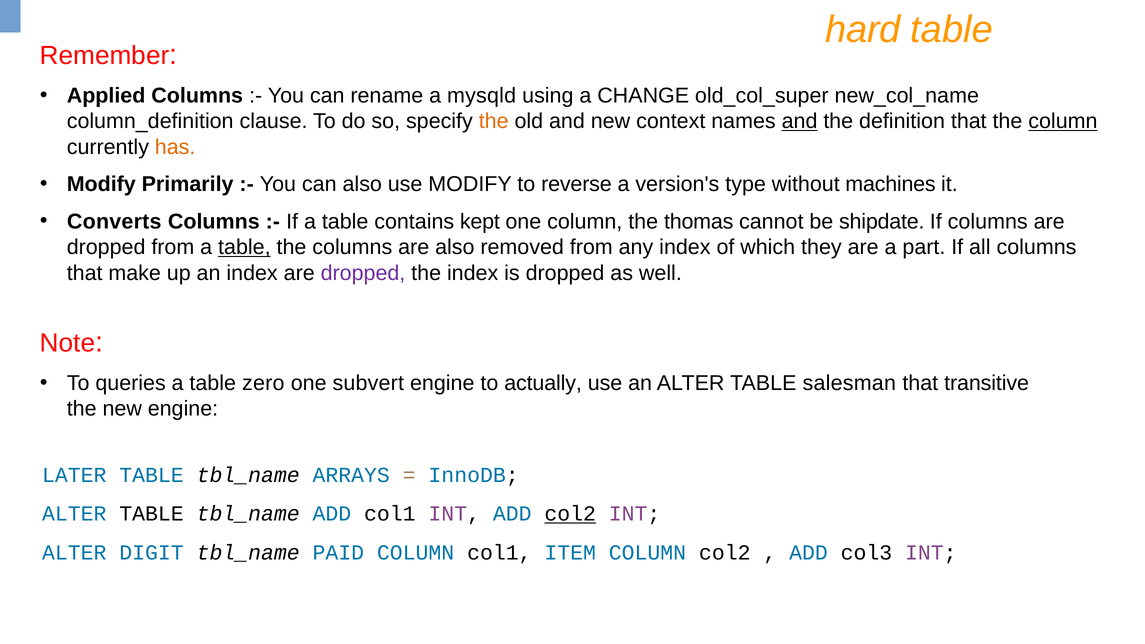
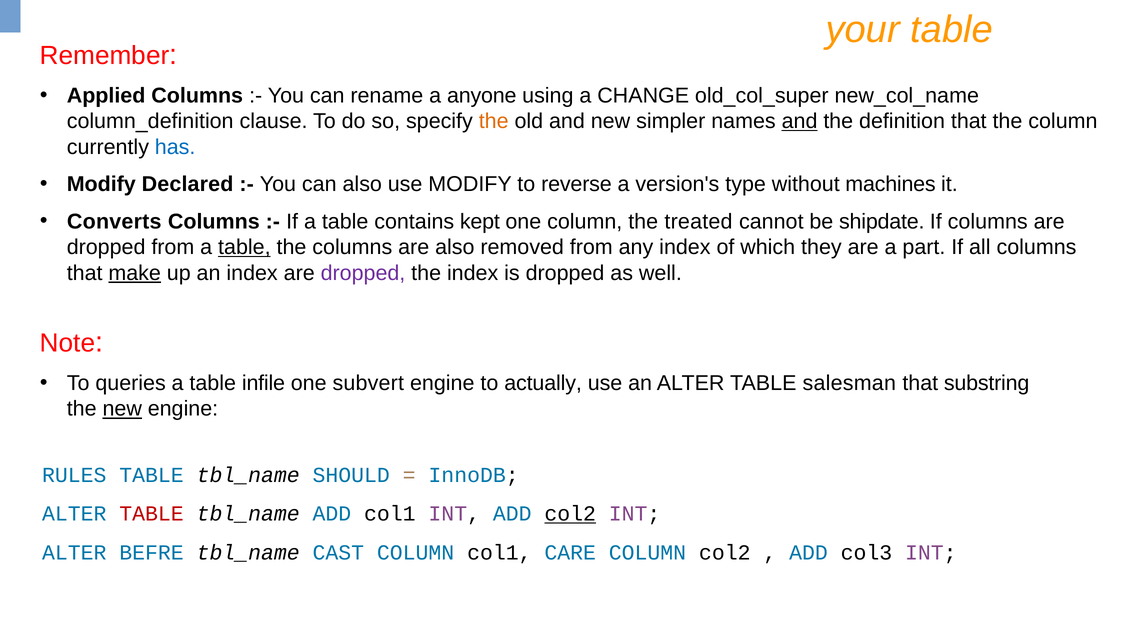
hard: hard -> your (863, 30)
mysqld: mysqld -> anyone (482, 96)
context: context -> simpler (671, 121)
column underline: present -> none (1063, 121)
has colour: orange -> blue (175, 147)
Primarily: Primarily -> Declared (188, 184)
thomas: thomas -> treated (699, 221)
make underline: none -> present (135, 273)
zero: zero -> infile (263, 383)
transitive: transitive -> substring (987, 383)
new underline: none -> present (122, 409)
LATER: LATER -> RULES (74, 475)
ARRAYS: ARRAYS -> SHOULD (351, 475)
TABLE colour: black -> red (152, 514)
DIGIT: DIGIT -> BEFRE (152, 553)
PAID: PAID -> CAST (338, 553)
ITEM: ITEM -> CARE (570, 553)
